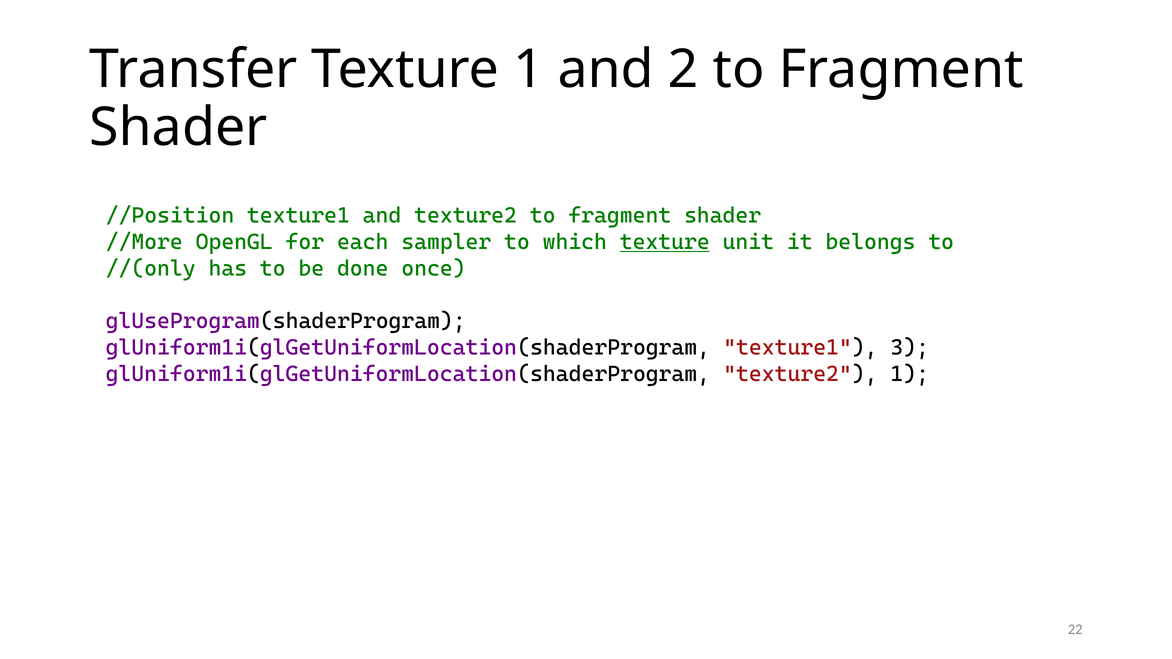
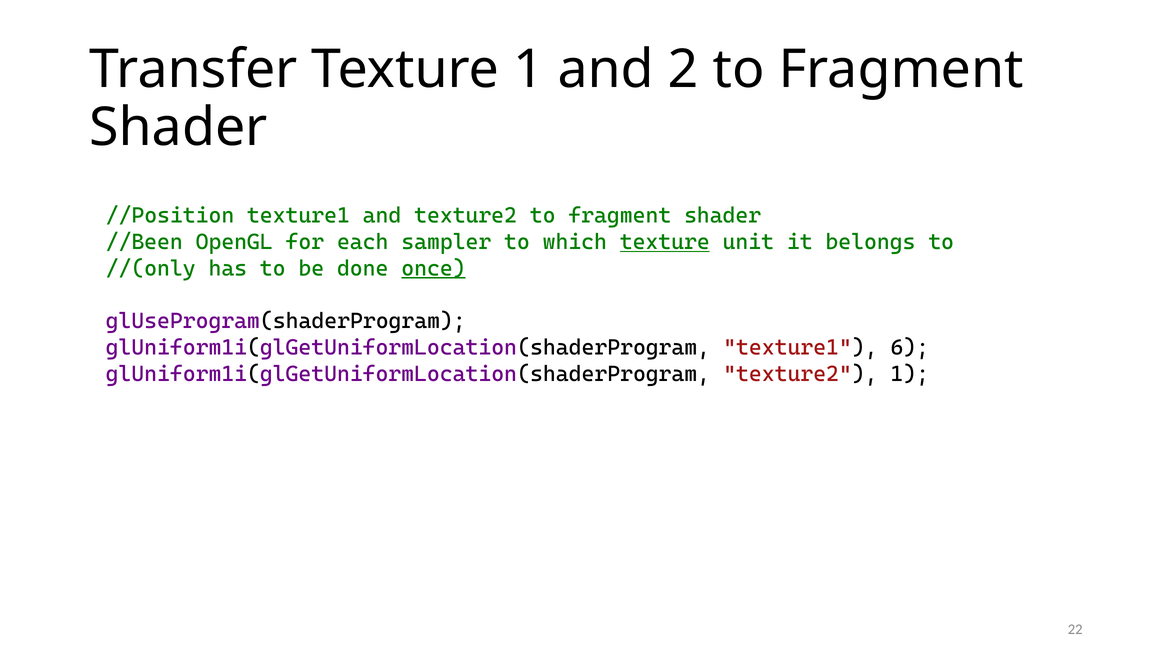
//More: //More -> //Been (144, 242)
once underline: none -> present (433, 268)
3: 3 -> 6 (910, 348)
